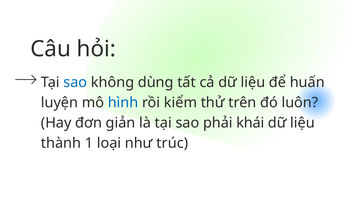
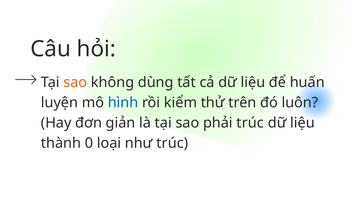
sao colour: blue -> orange (75, 82)
phải khái: khái -> trúc (250, 123)
1: 1 -> 0 (89, 143)
